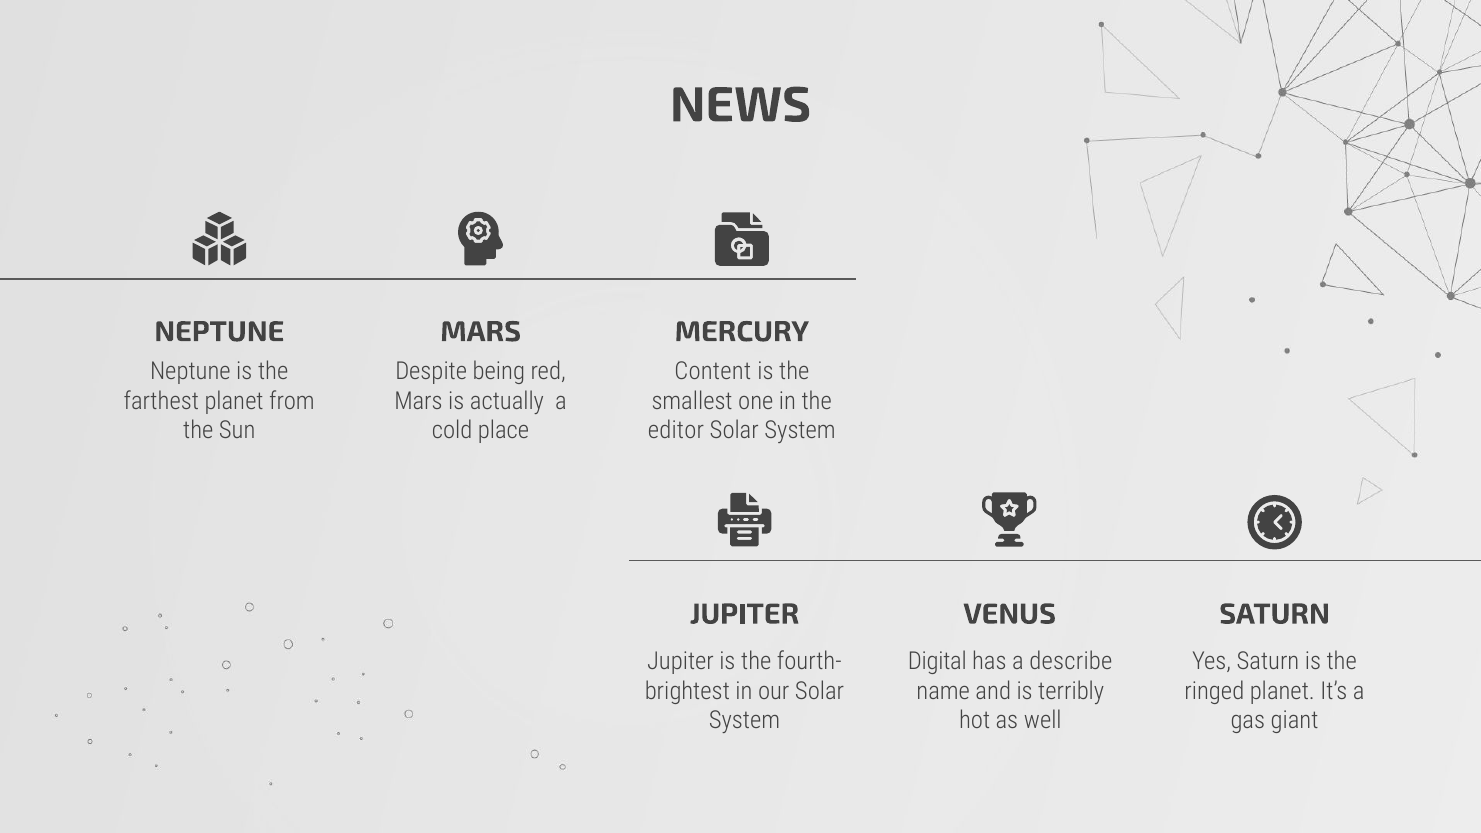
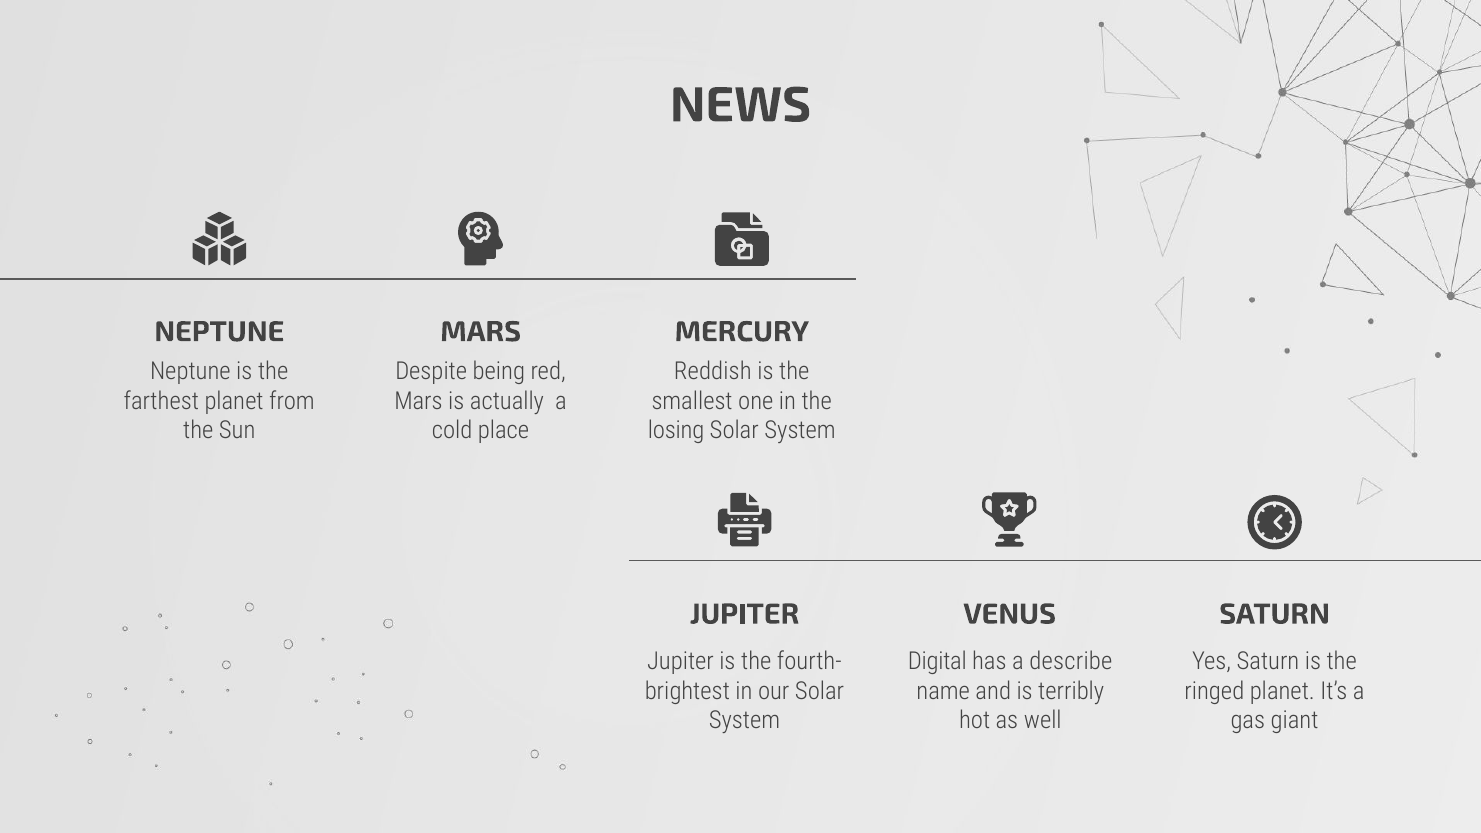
Content: Content -> Reddish (713, 372)
editor: editor -> losing (676, 431)
